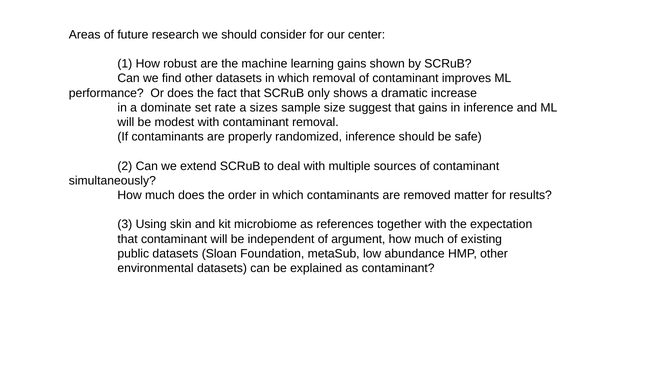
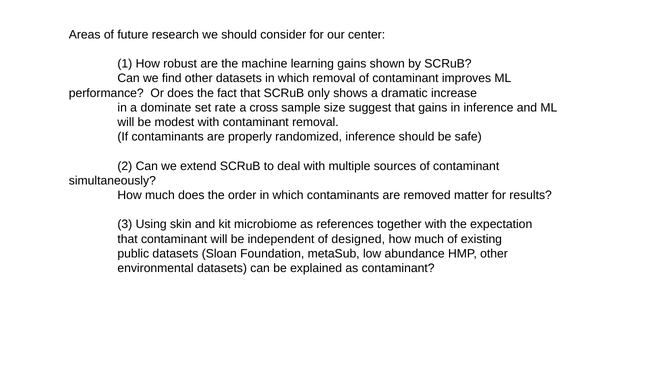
sizes: sizes -> cross (264, 108)
argument: argument -> designed (358, 239)
